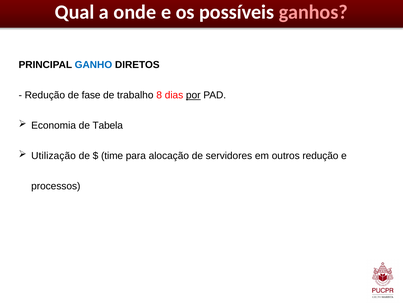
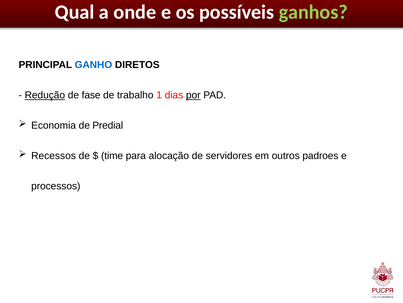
ganhos colour: pink -> light green (313, 12)
Redução underline: none -> present (45, 95)
8: 8 -> 1 (159, 95)
Tabela: Tabela -> Predial (108, 125)
Utilização: Utilização -> Recessos (54, 155)
outros redução: redução -> padroes (320, 155)
